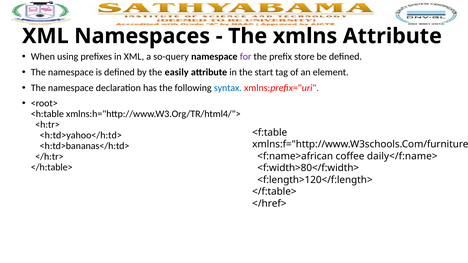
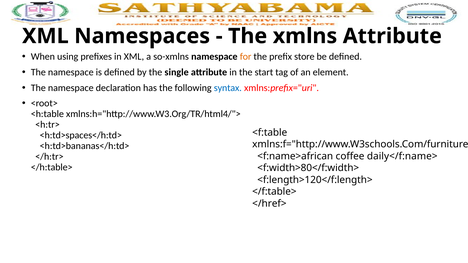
so-query: so-query -> so-xmlns (171, 57)
for colour: purple -> orange (246, 57)
easily: easily -> single (177, 72)
<h:td>yahoo</h:td>: <h:td>yahoo</h:td> -> <h:td>spaces</h:td> (81, 135)
